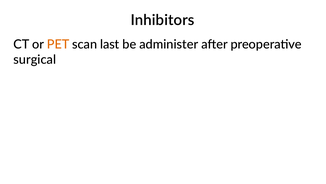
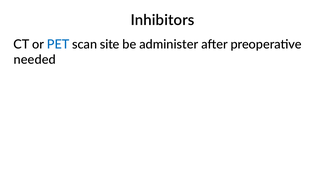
PET colour: orange -> blue (58, 44)
last: last -> site (110, 44)
surgical: surgical -> needed (35, 60)
